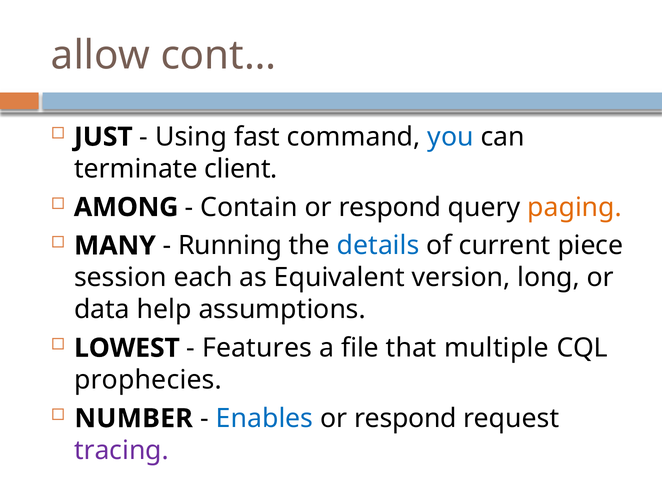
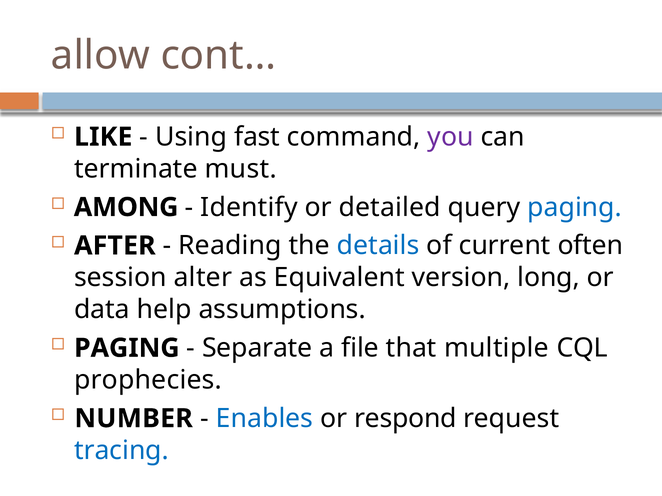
JUST: JUST -> LIKE (103, 137)
you colour: blue -> purple (451, 137)
client: client -> must (241, 169)
Contain: Contain -> Identify (249, 207)
respond: respond -> detailed (390, 207)
paging colour: orange -> blue (575, 207)
MANY: MANY -> AFTER (115, 246)
Running: Running -> Reading (230, 246)
piece: piece -> often (590, 246)
each: each -> alter (203, 278)
LOWEST: LOWEST -> PAGING (127, 348)
Features: Features -> Separate (257, 348)
tracing colour: purple -> blue (122, 451)
